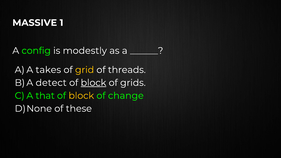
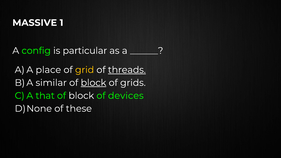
modestly: modestly -> particular (85, 51)
takes: takes -> place (48, 70)
threads underline: none -> present (127, 70)
detect: detect -> similar (51, 83)
block colour: yellow -> white (81, 96)
change: change -> devices (126, 96)
